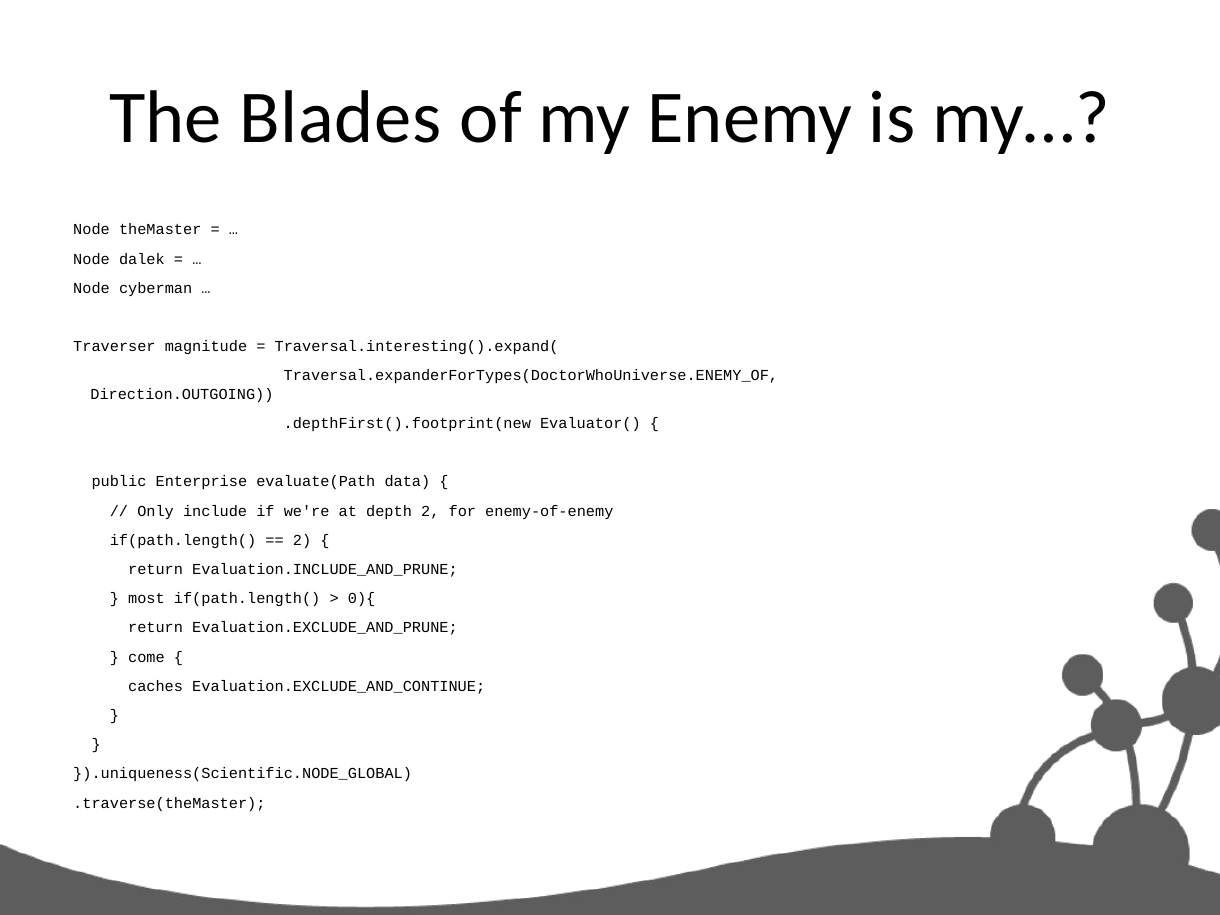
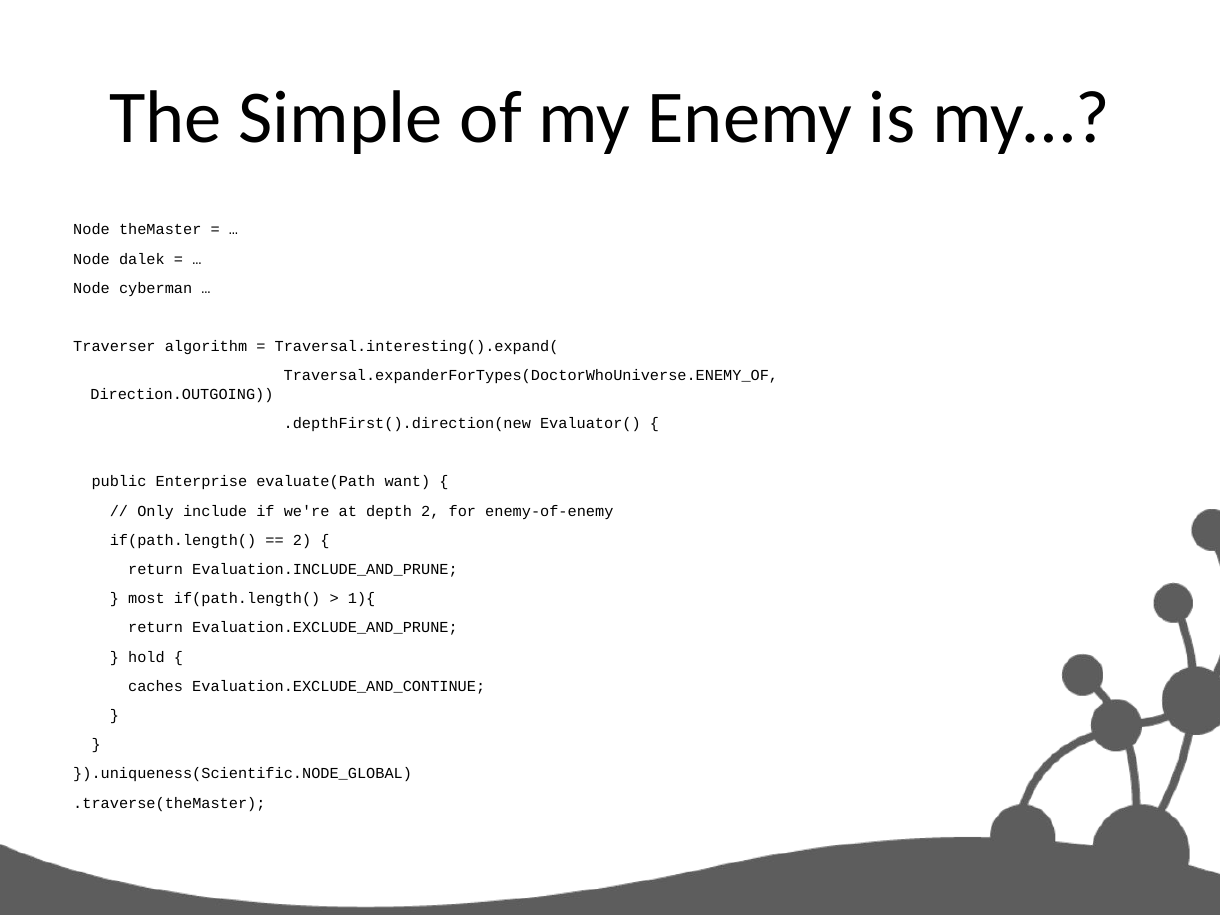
Blades: Blades -> Simple (341, 118)
magnitude: magnitude -> algorithm (206, 347)
.depthFirst().footprint(new: .depthFirst().footprint(new -> .depthFirst().direction(new (407, 423)
data: data -> want (407, 482)
0){: 0){ -> 1){ (362, 599)
come: come -> hold (146, 657)
